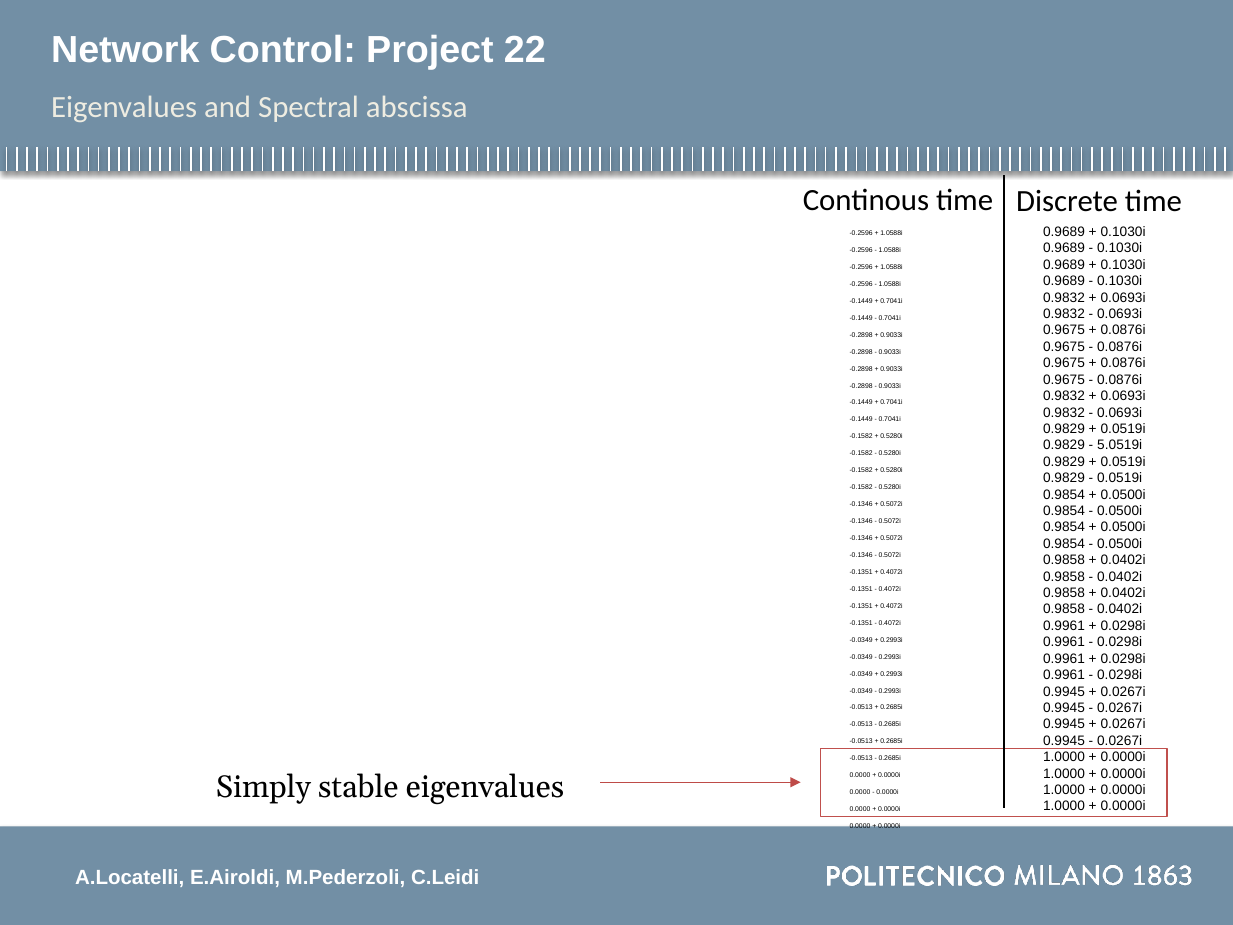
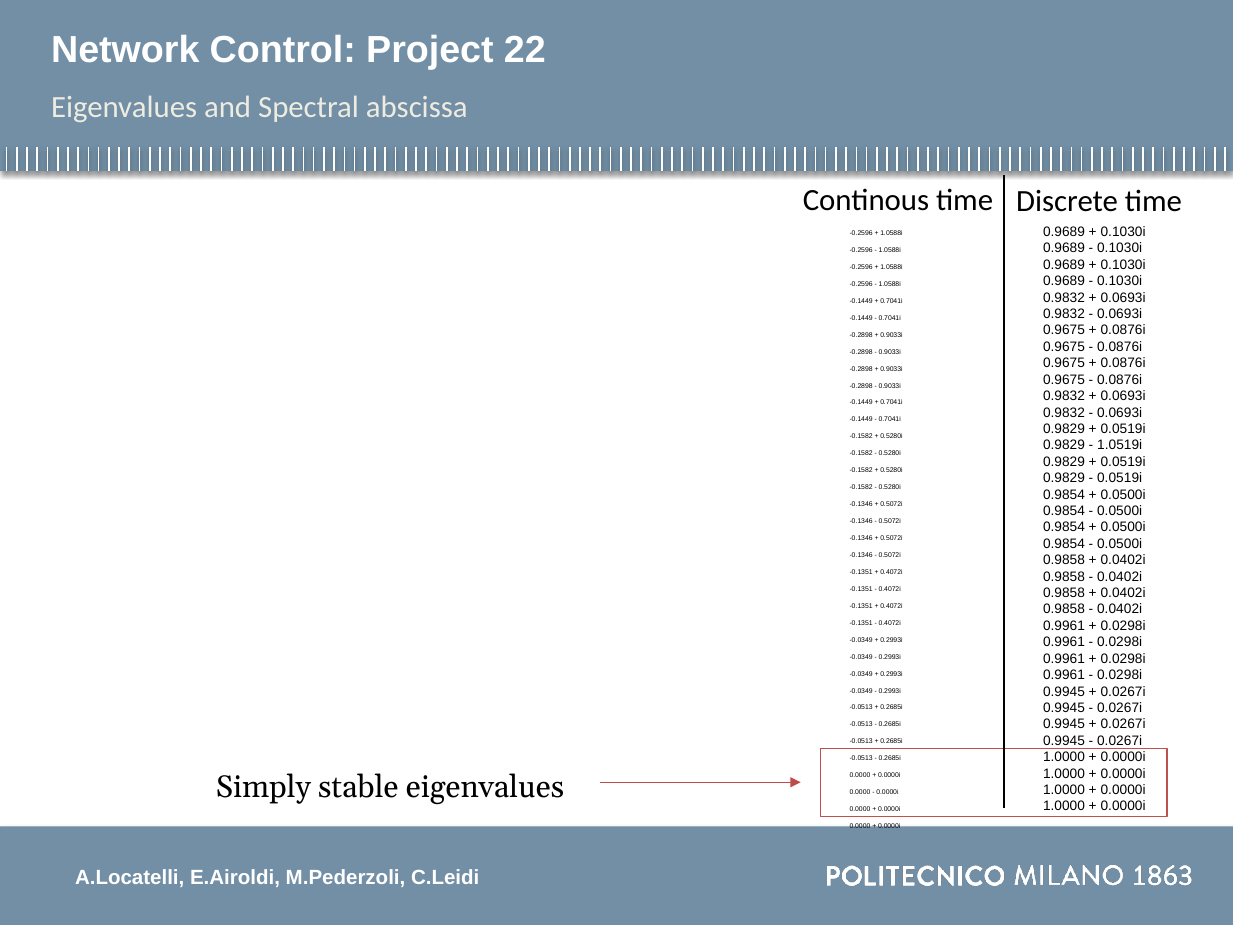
5.0519i: 5.0519i -> 1.0519i (1120, 445)
